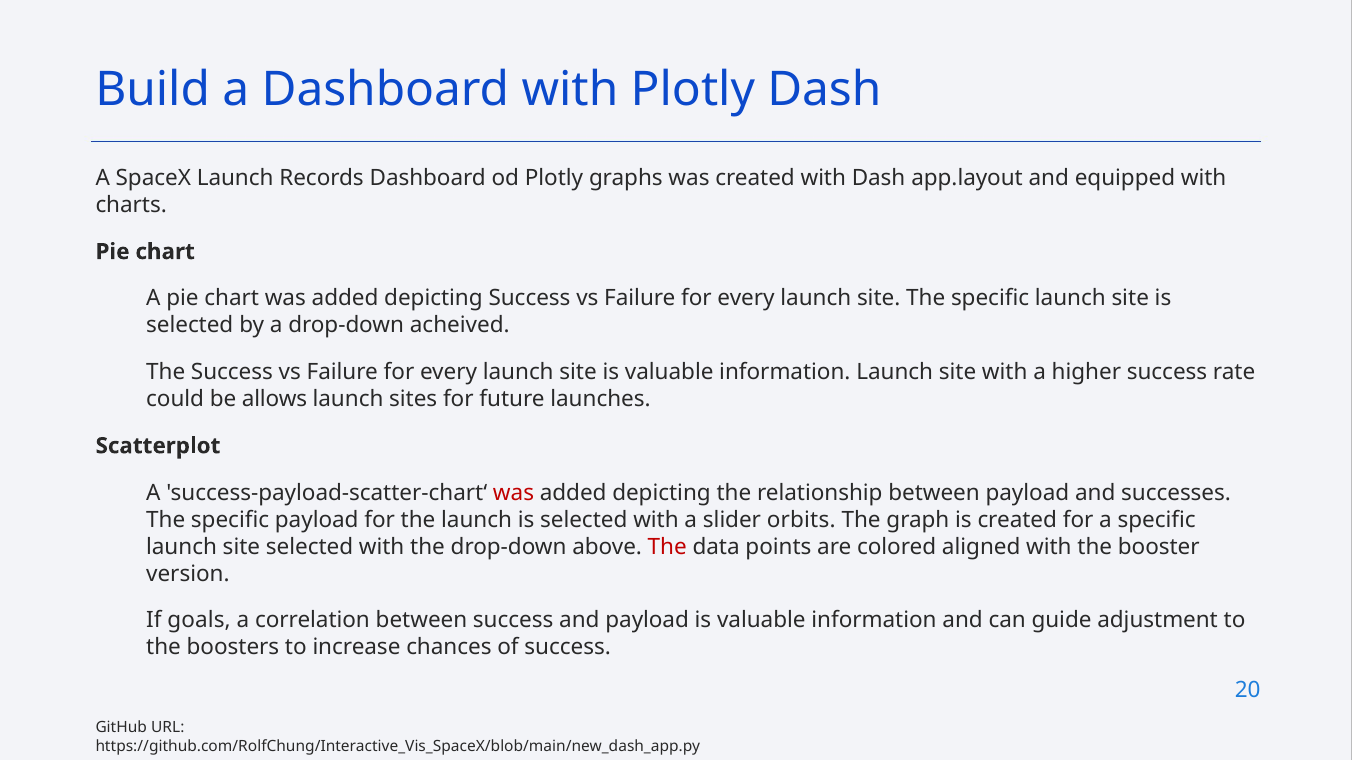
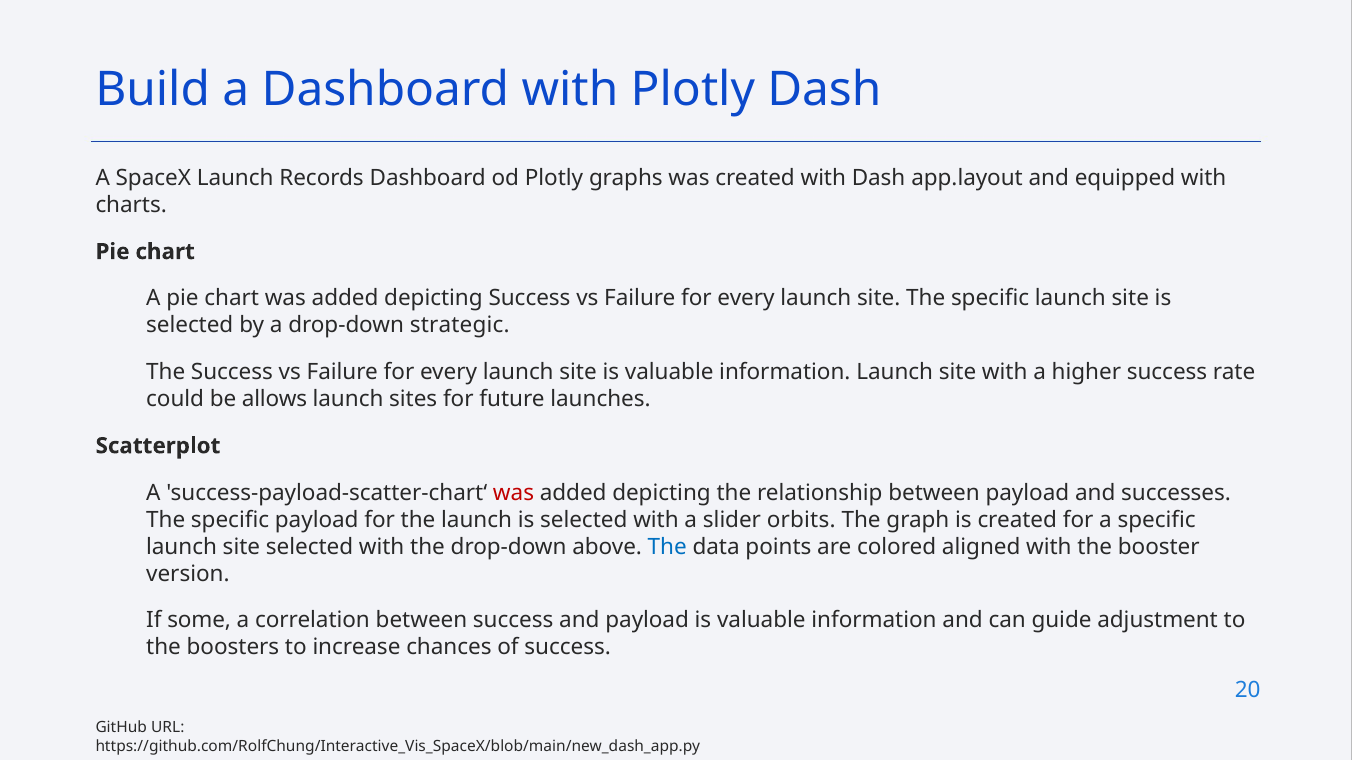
acheived: acheived -> strategic (460, 326)
The colour: red -> blue (667, 547)
goals: goals -> some (199, 621)
